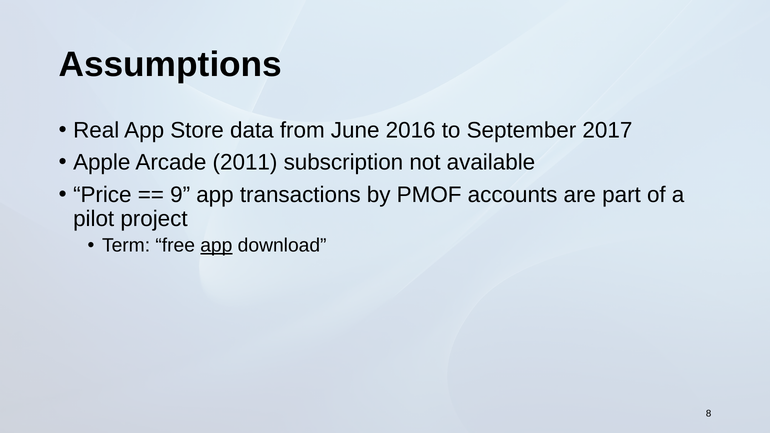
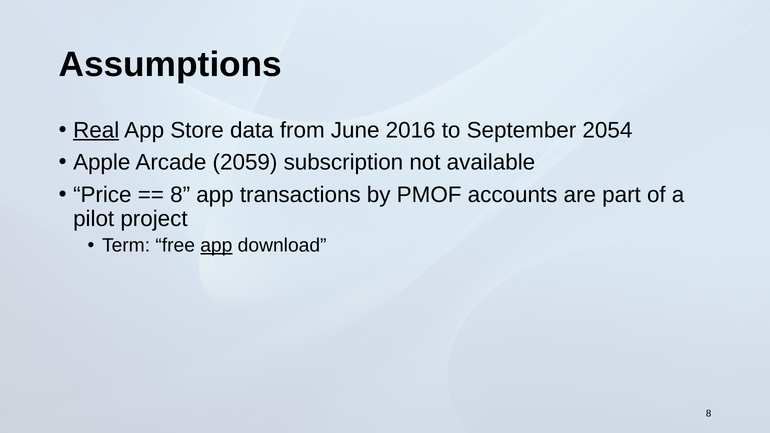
Real underline: none -> present (96, 130)
2017: 2017 -> 2054 (607, 130)
2011: 2011 -> 2059 (245, 162)
9: 9 -> 8 (180, 195)
